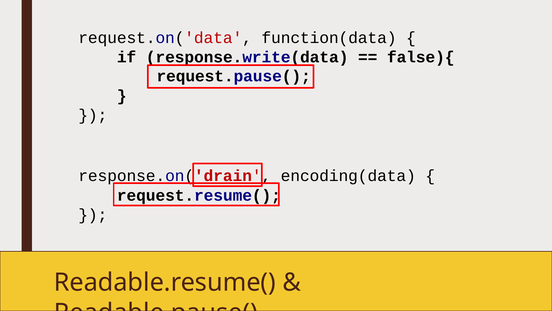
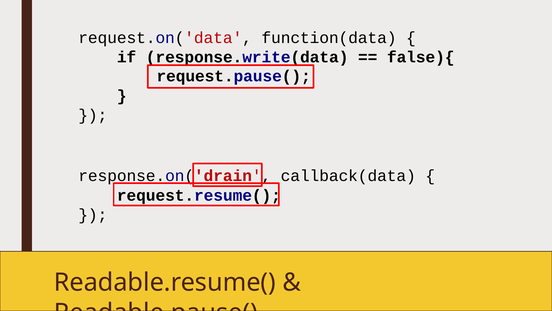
encoding(data: encoding(data -> callback(data (348, 176)
